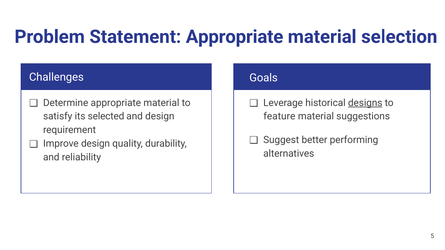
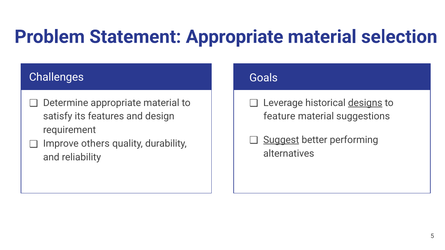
selected: selected -> features (106, 117)
Suggest underline: none -> present (281, 140)
Improve design: design -> others (95, 144)
